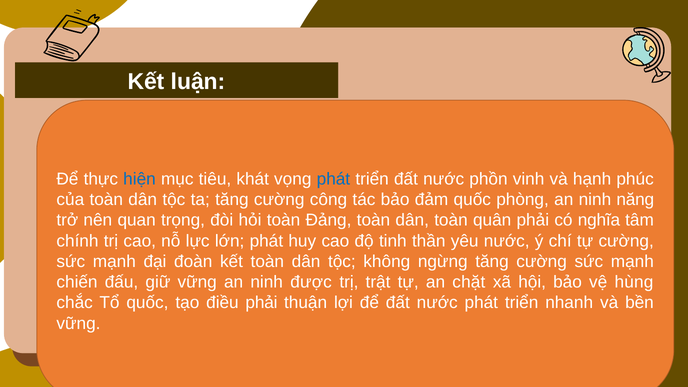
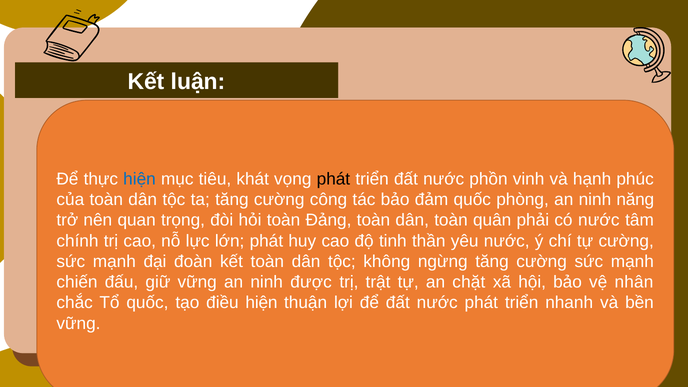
phát colour: blue -> black (333, 179)
có nghĩa: nghĩa -> nước (599, 220)
hùng: hùng -> nhân (634, 282)
điều phải: phải -> hiện (261, 303)
